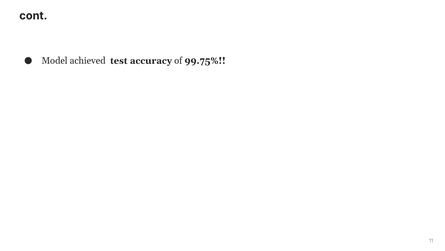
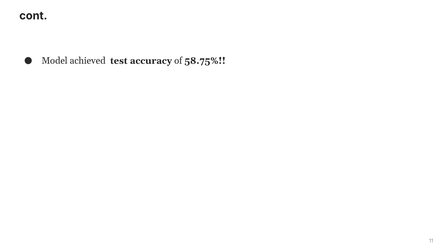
99.75%: 99.75% -> 58.75% (205, 61)
